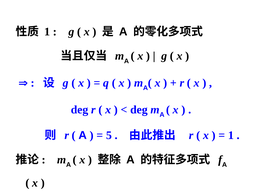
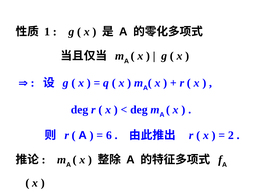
5: 5 -> 6 (109, 136)
1: 1 -> 2 (231, 136)
